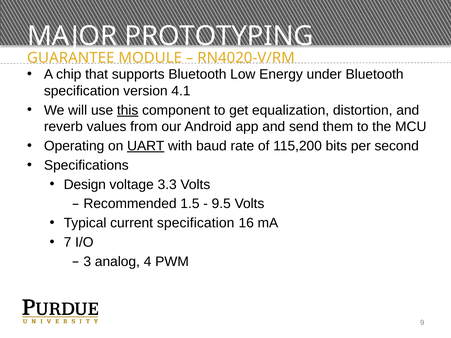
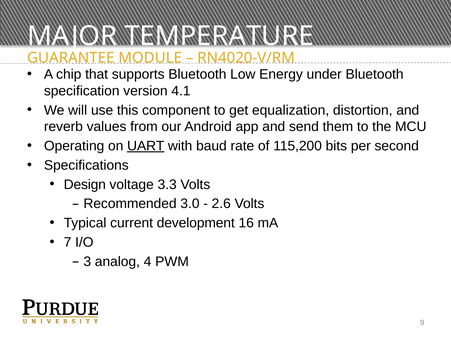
PROTOTYPING: PROTOTYPING -> TEMPERATURE (219, 36)
this underline: present -> none (128, 110)
1.5: 1.5 -> 3.0 (190, 204)
9.5: 9.5 -> 2.6 (221, 204)
current specification: specification -> development (196, 223)
